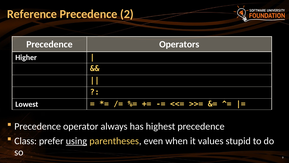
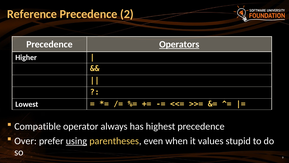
Operators underline: none -> present (179, 44)
Precedence: Precedence -> Compatible (38, 126)
Class: Class -> Over (25, 141)
